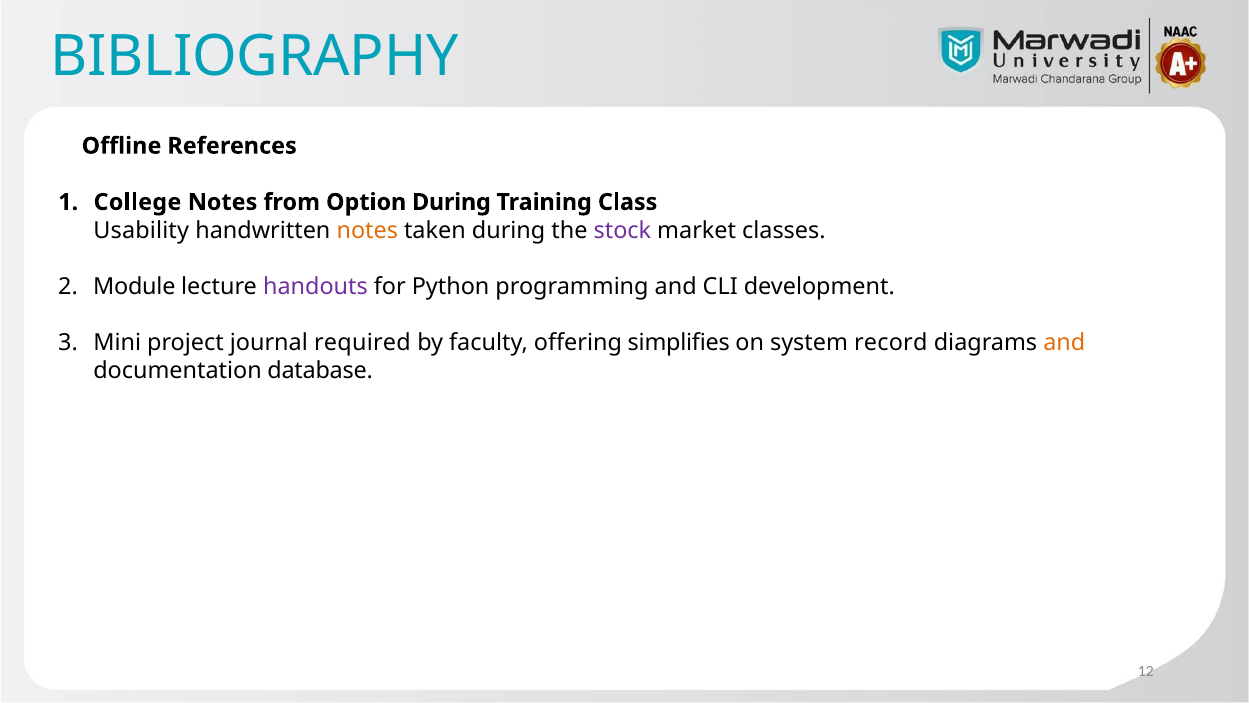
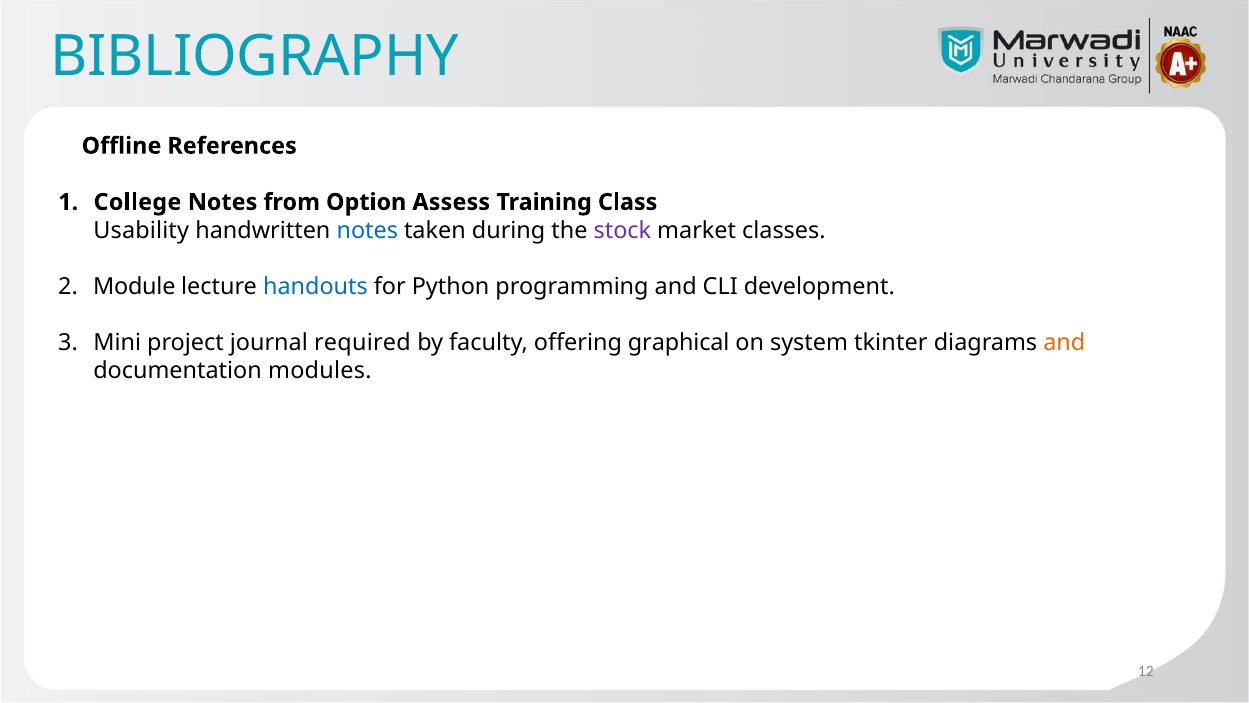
Option During: During -> Assess (451, 202)
notes colour: orange -> blue (367, 230)
handouts colour: purple -> blue (315, 286)
simplifies: simplifies -> graphical (679, 343)
record: record -> tkinter (891, 343)
database: database -> modules (320, 371)
